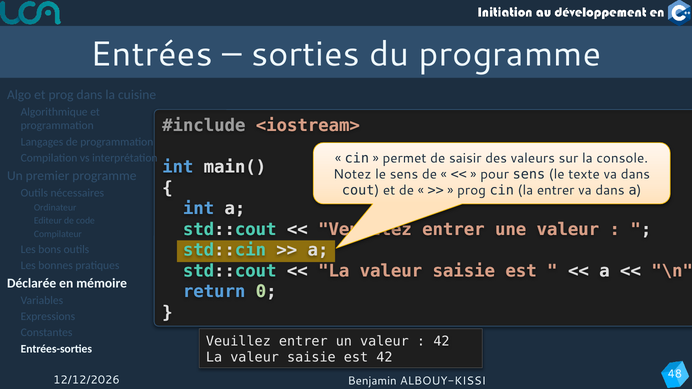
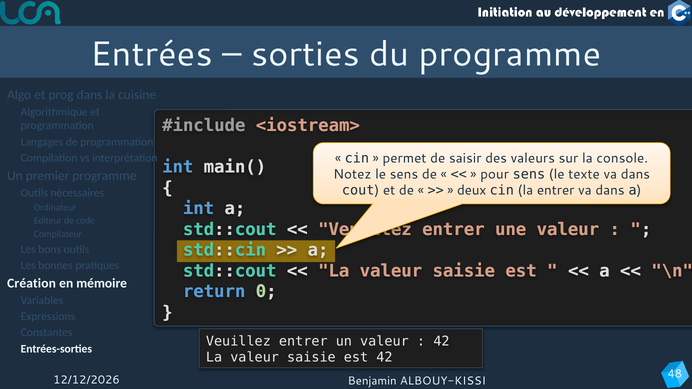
prog: prog -> deux (472, 190)
Déclarée: Déclarée -> Création (32, 283)
